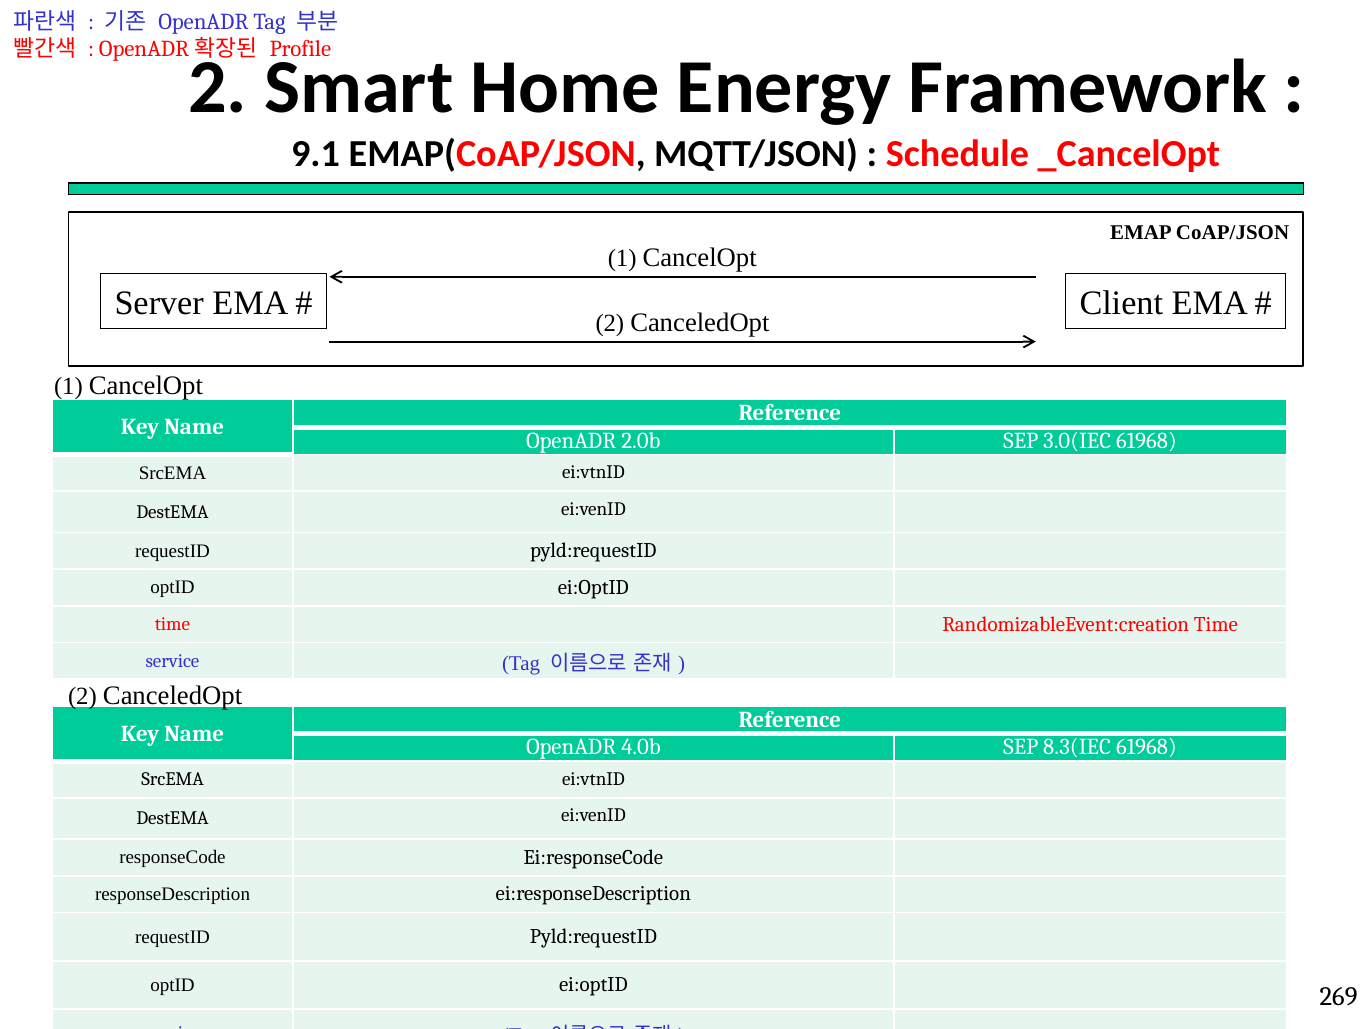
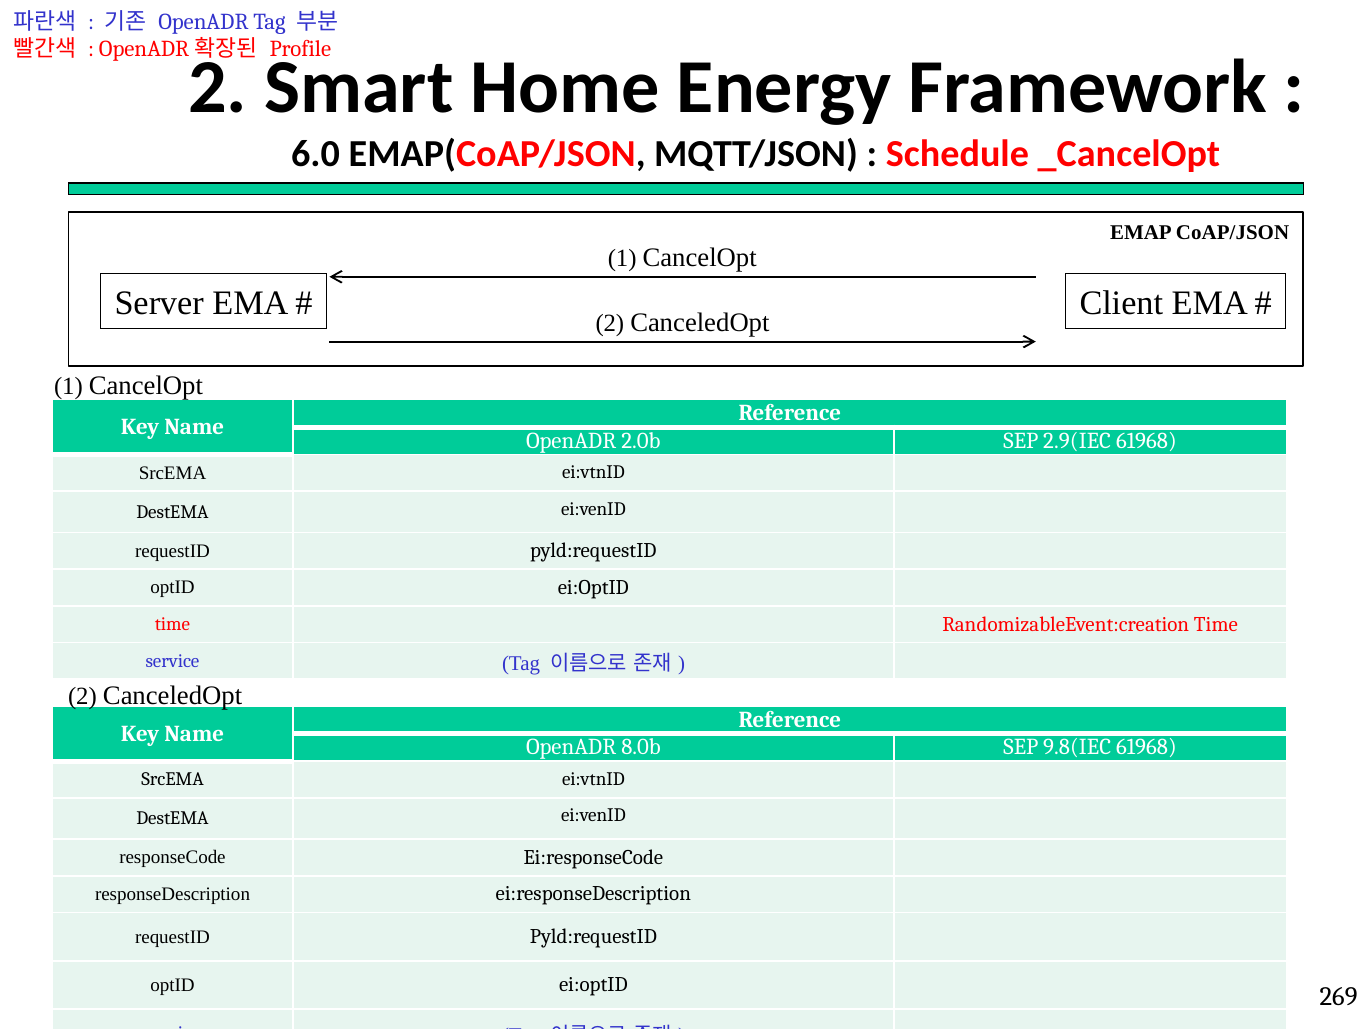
9.1: 9.1 -> 6.0 (316, 154)
3.0(IEC: 3.0(IEC -> 2.9(IEC (1077, 441)
4.0b: 4.0b -> 8.0b (641, 747)
8.3(IEC: 8.3(IEC -> 9.8(IEC (1077, 747)
